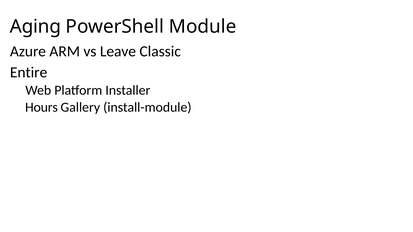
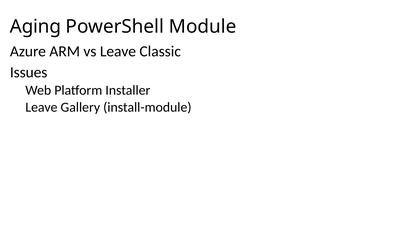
Entire: Entire -> Issues (29, 73)
Hours: Hours -> Leave (41, 108)
